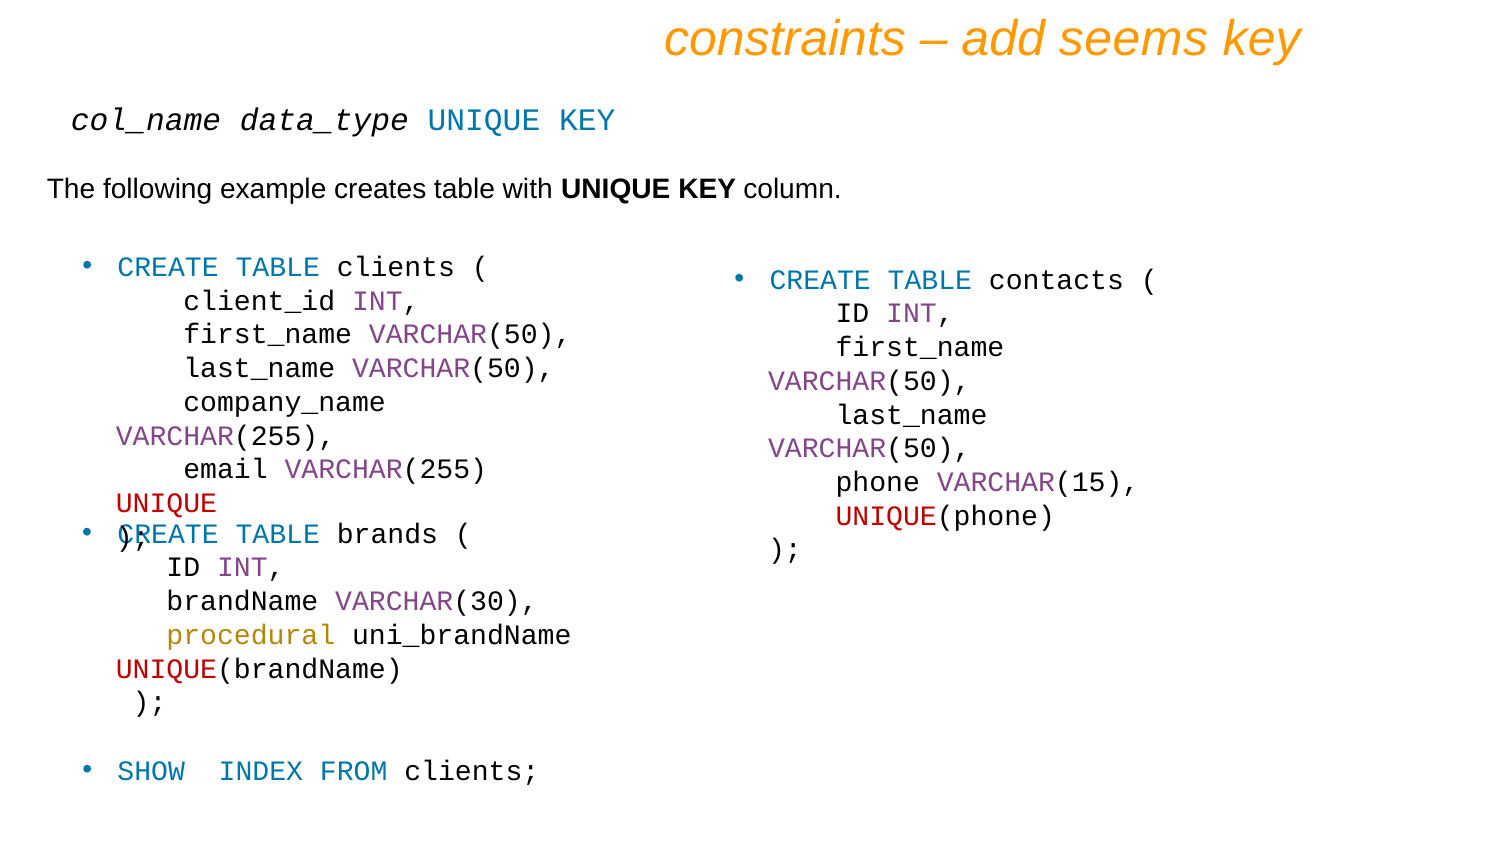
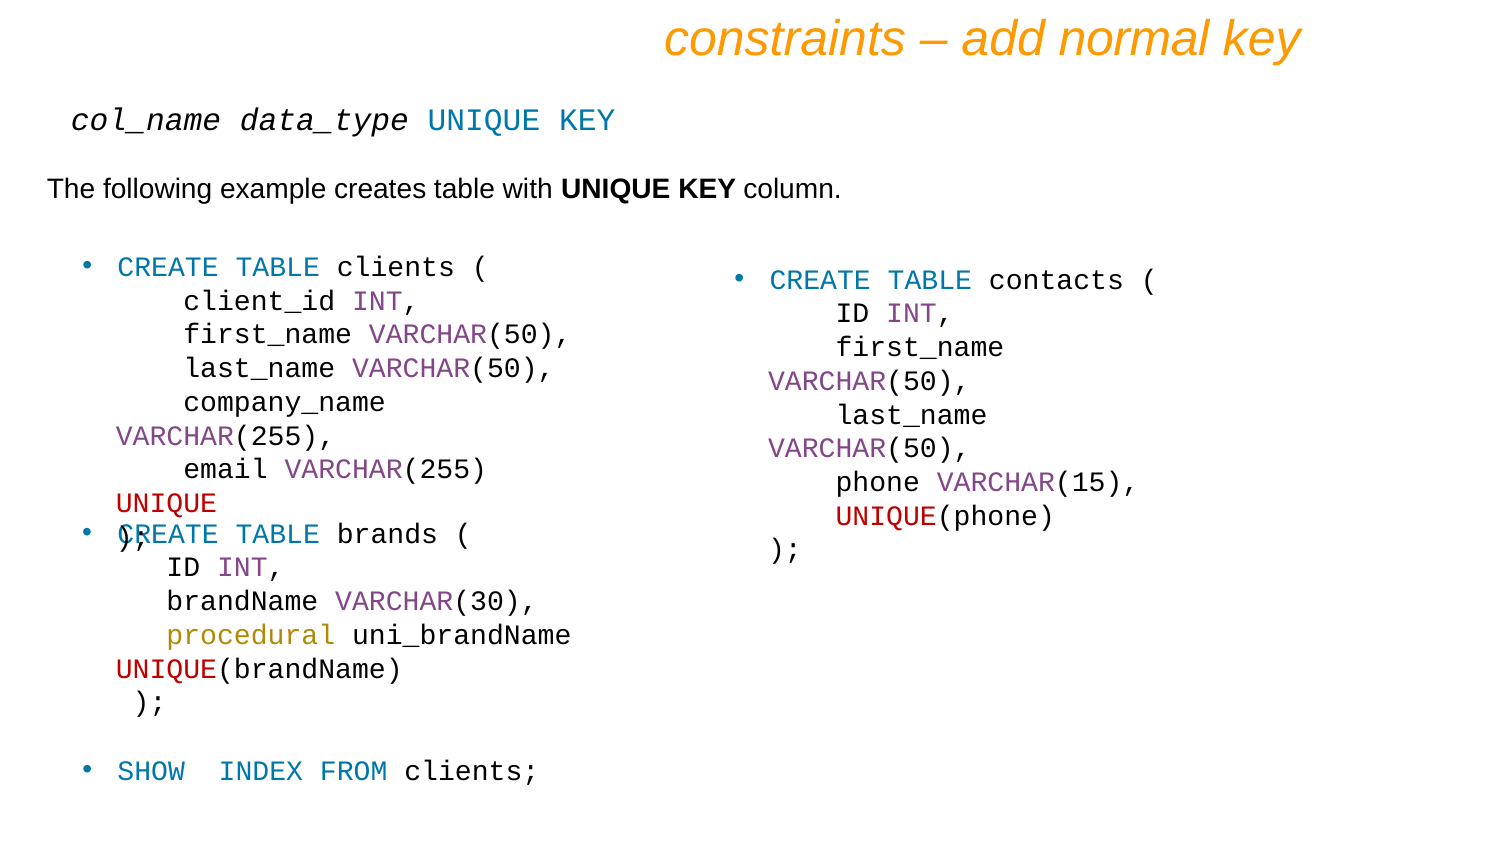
seems: seems -> normal (1134, 39)
